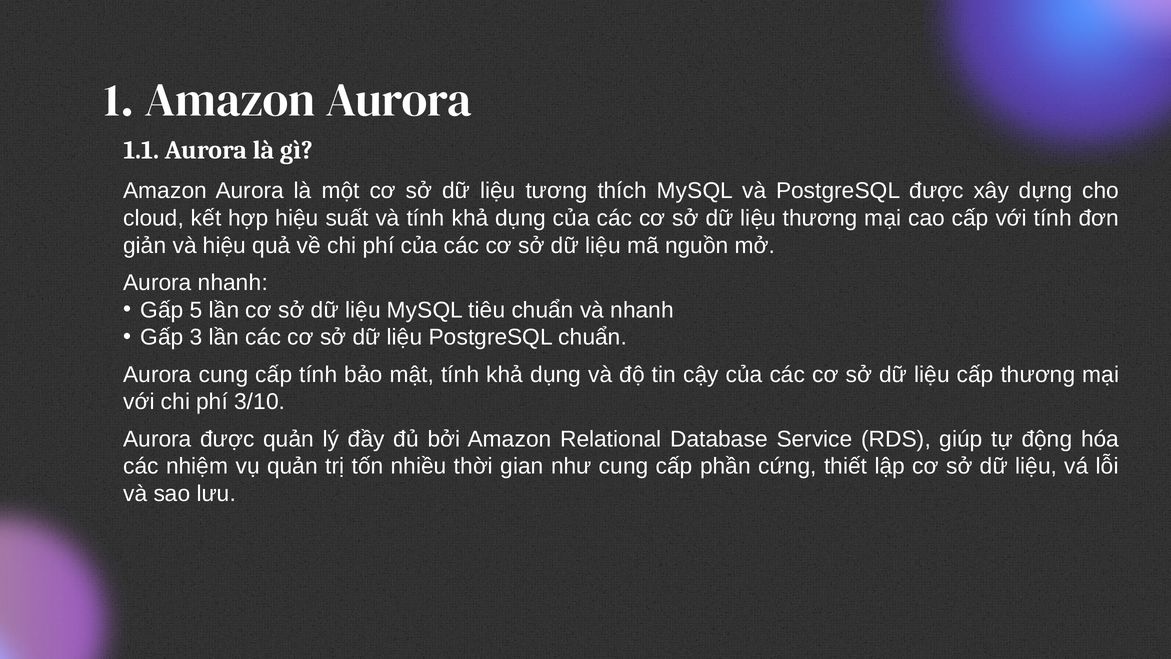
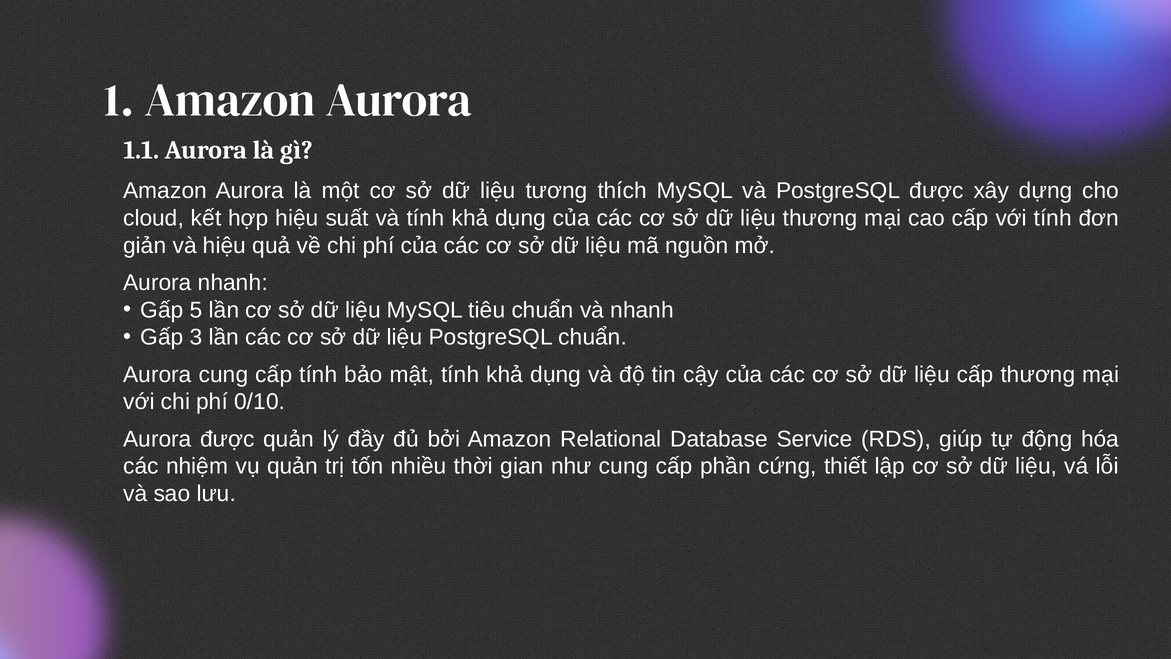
3/10: 3/10 -> 0/10 (260, 402)
